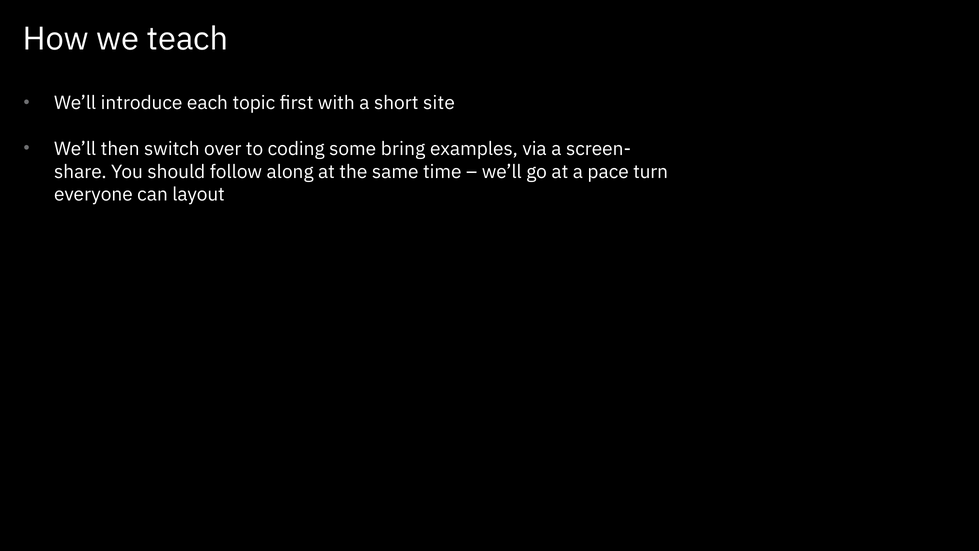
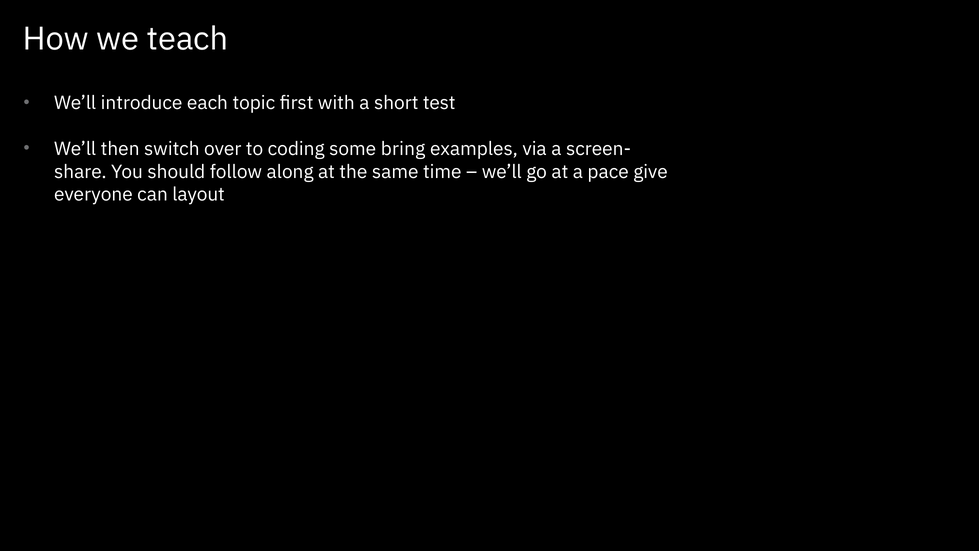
site: site -> test (439, 103)
turn: turn -> give (651, 172)
